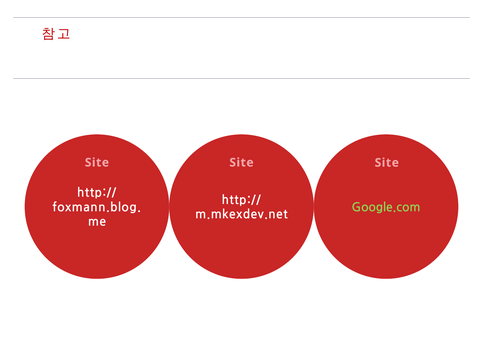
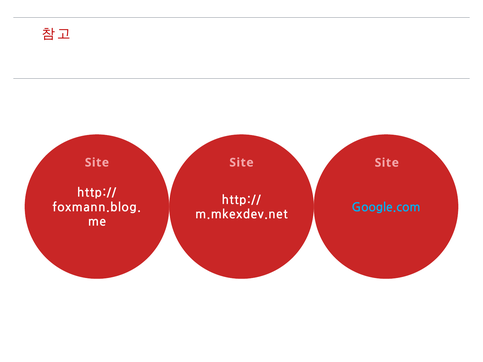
Google.com colour: light green -> light blue (386, 208)
